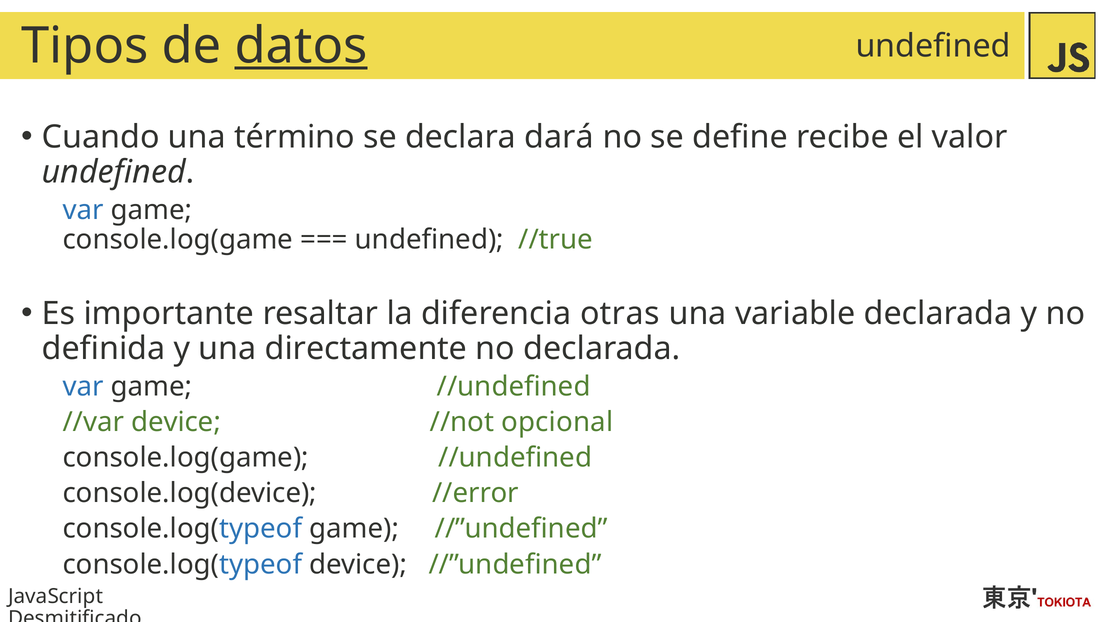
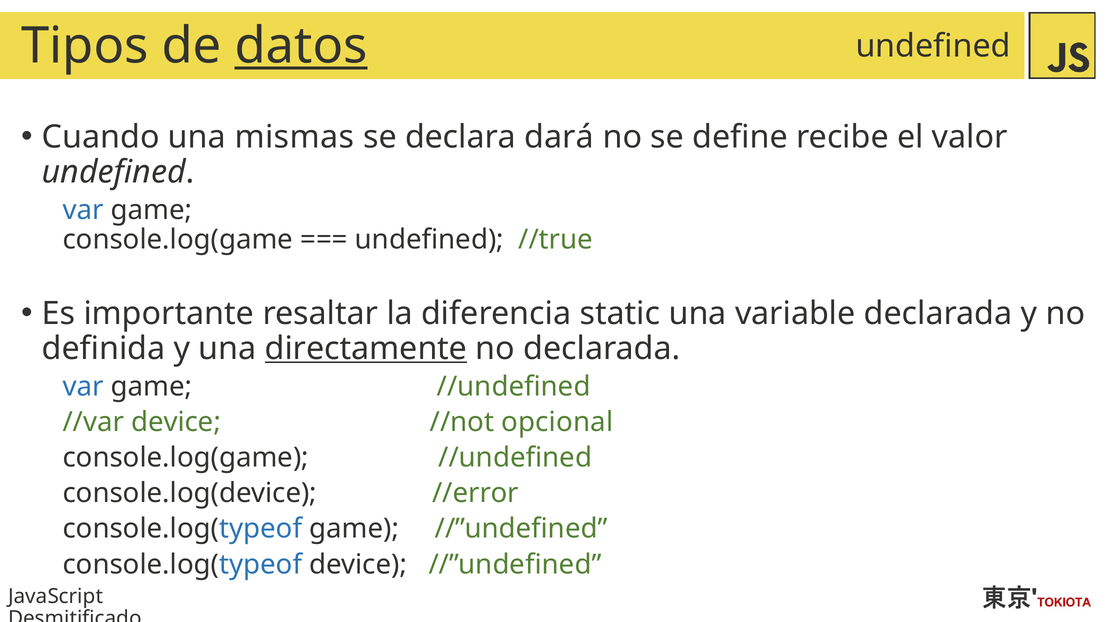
término: término -> mismas (294, 137)
otras: otras -> static (620, 314)
directamente underline: none -> present (366, 349)
